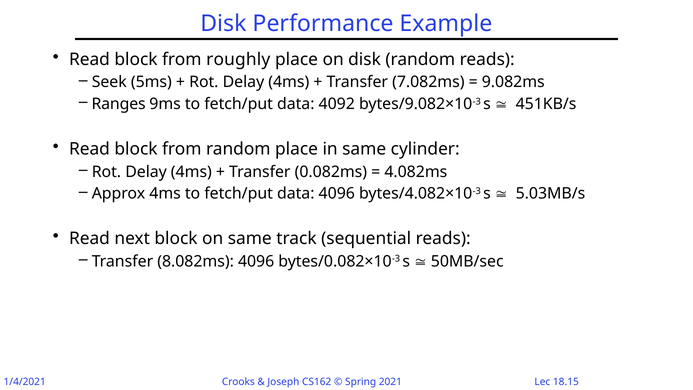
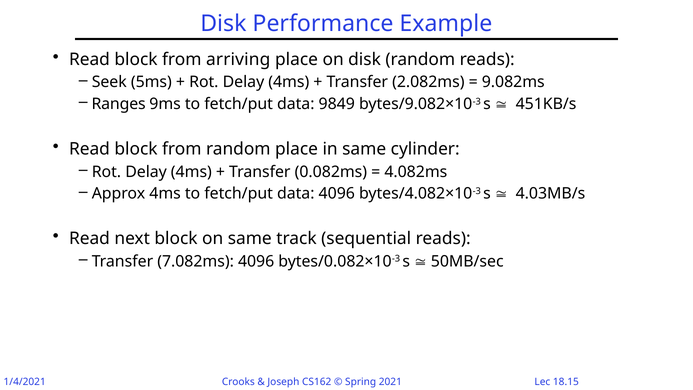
roughly: roughly -> arriving (238, 59)
7.082ms: 7.082ms -> 2.082ms (428, 82)
4092: 4092 -> 9849 (337, 104)
5.03MB/s: 5.03MB/s -> 4.03MB/s (550, 194)
8.082ms: 8.082ms -> 7.082ms (196, 261)
